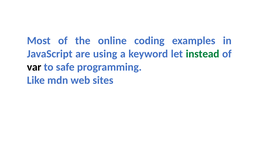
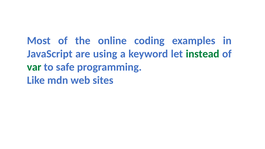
var colour: black -> green (34, 67)
